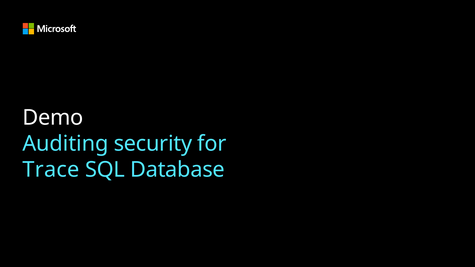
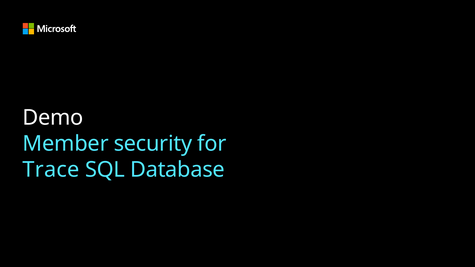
Auditing: Auditing -> Member (66, 144)
